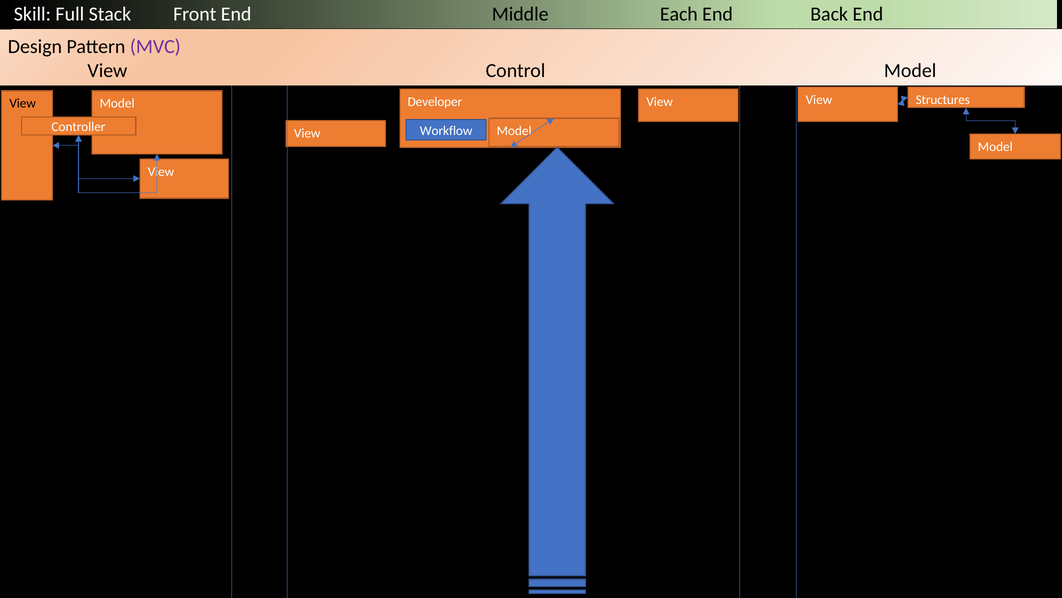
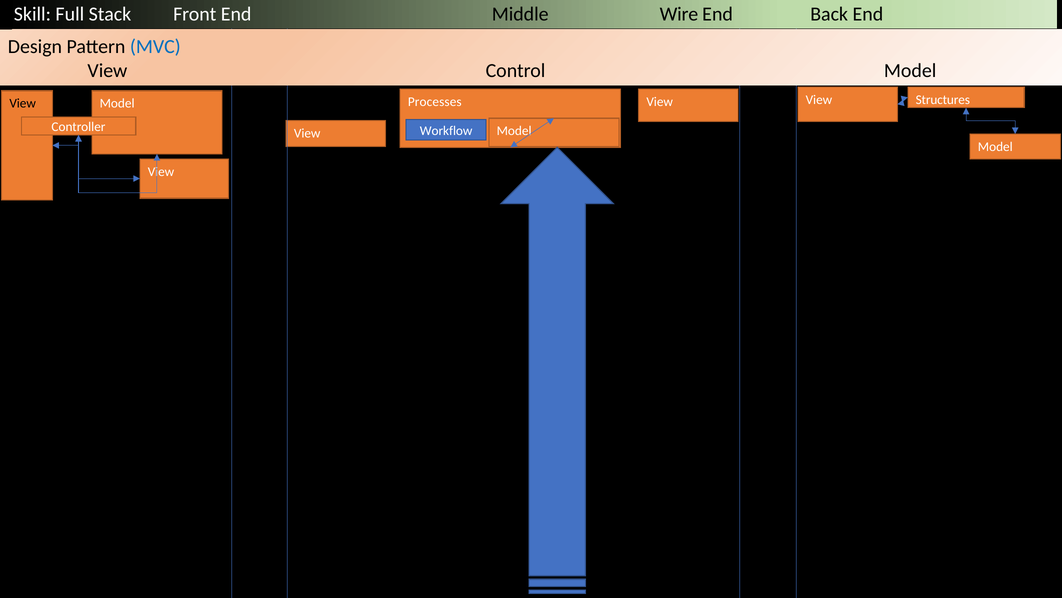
Each: Each -> Wire (679, 14)
MVC colour: purple -> blue (155, 47)
Developer: Developer -> Processes (435, 102)
